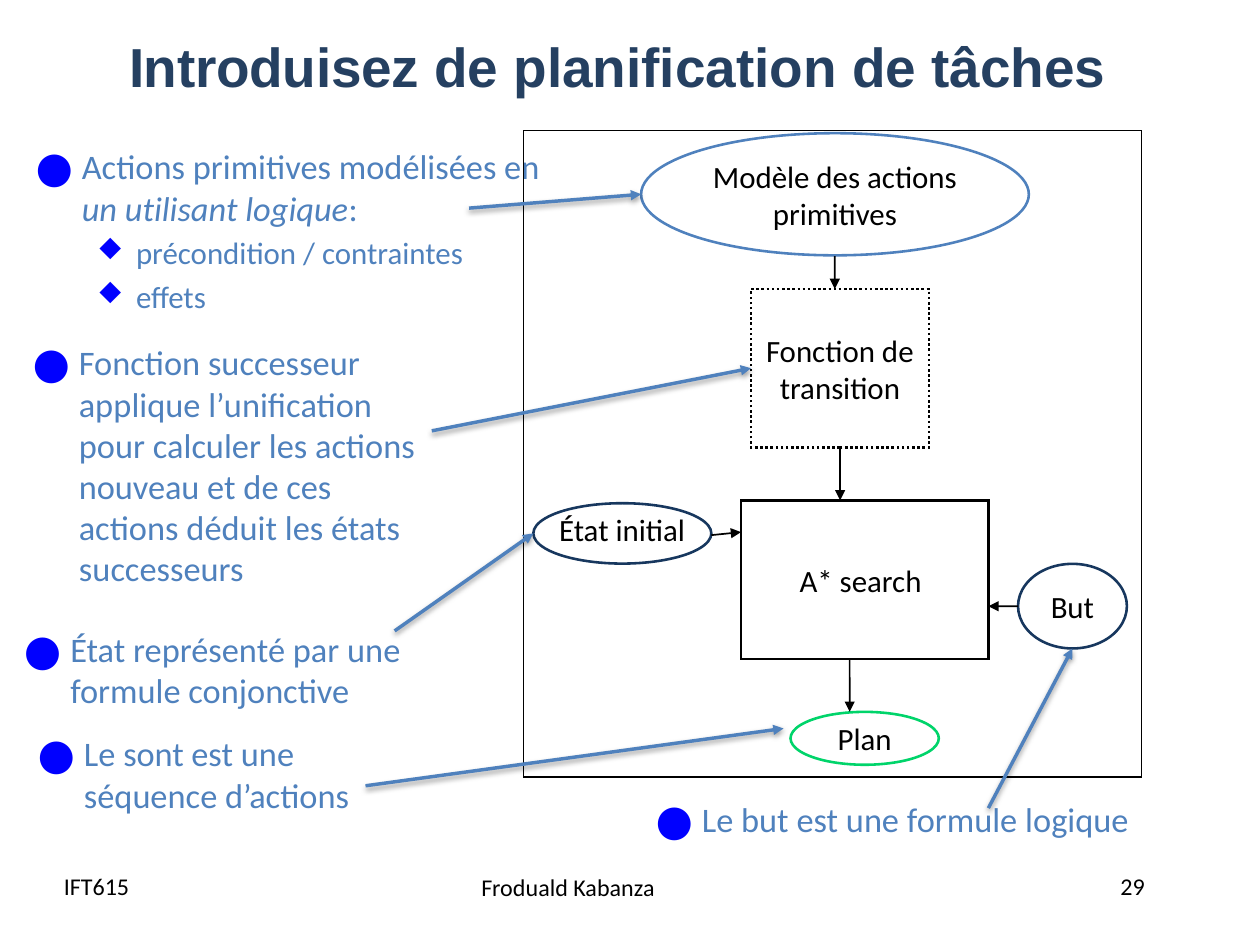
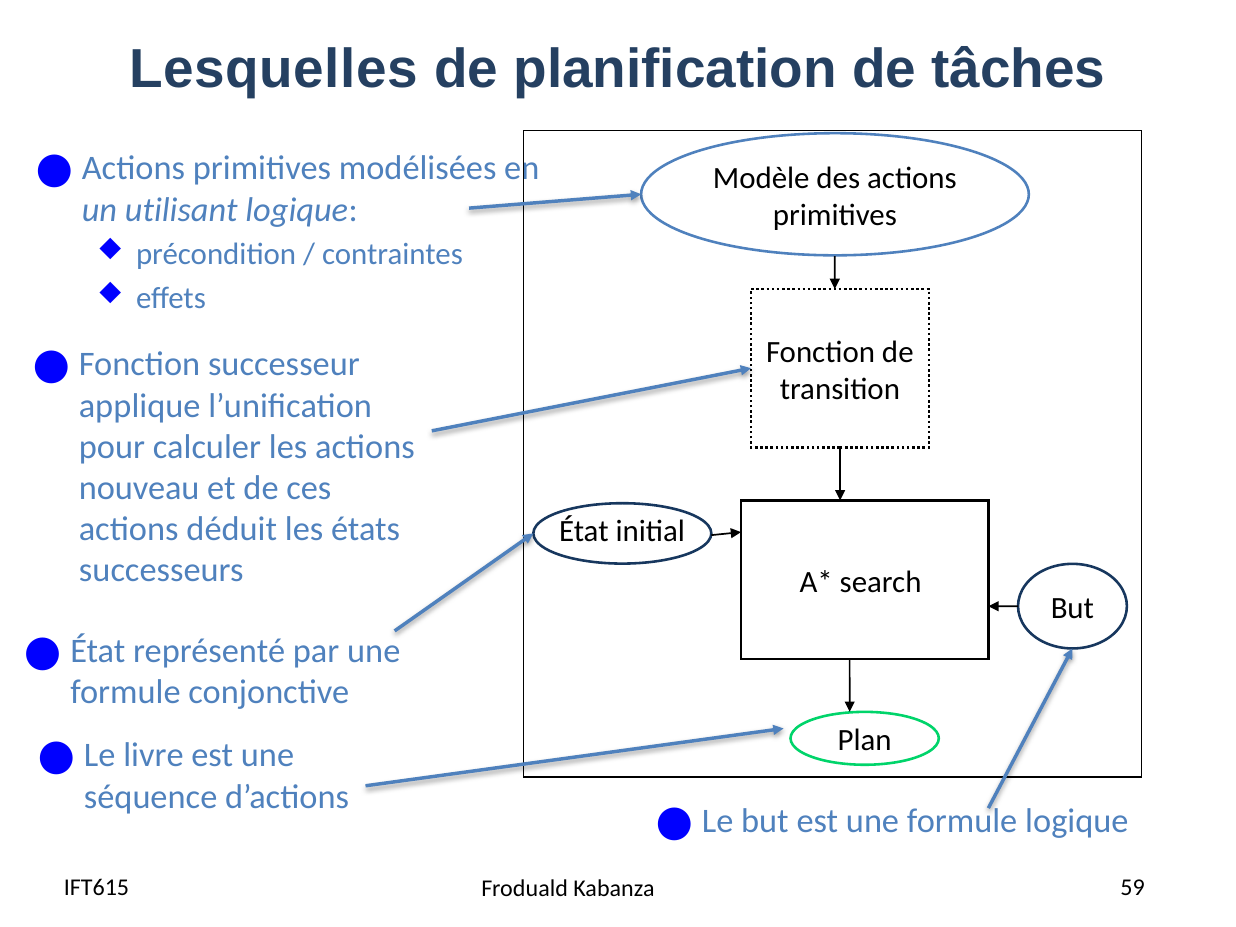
Introduisez: Introduisez -> Lesquelles (274, 69)
sont: sont -> livre (153, 756)
29: 29 -> 59 (1133, 888)
